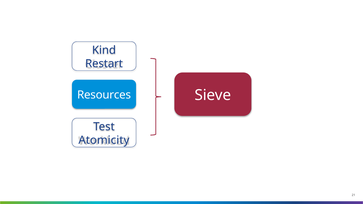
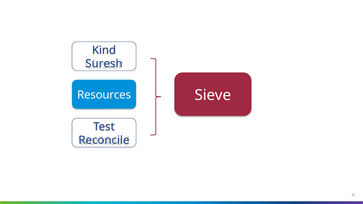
Restart: Restart -> Suresh (104, 64)
Atomicity: Atomicity -> Reconcile (104, 140)
